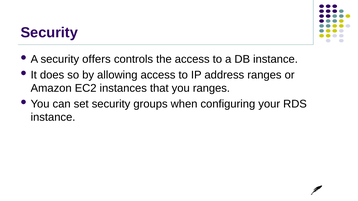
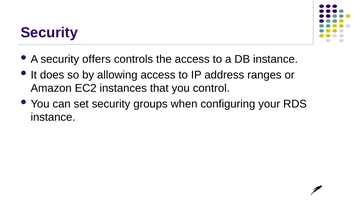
you ranges: ranges -> control (211, 88)
